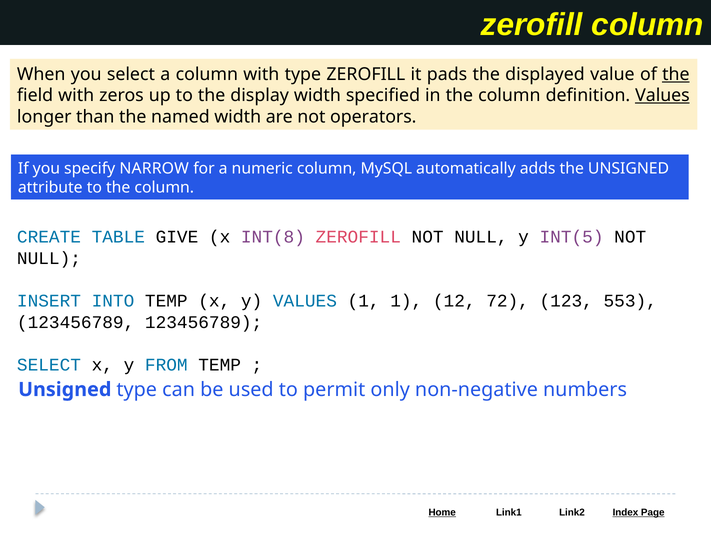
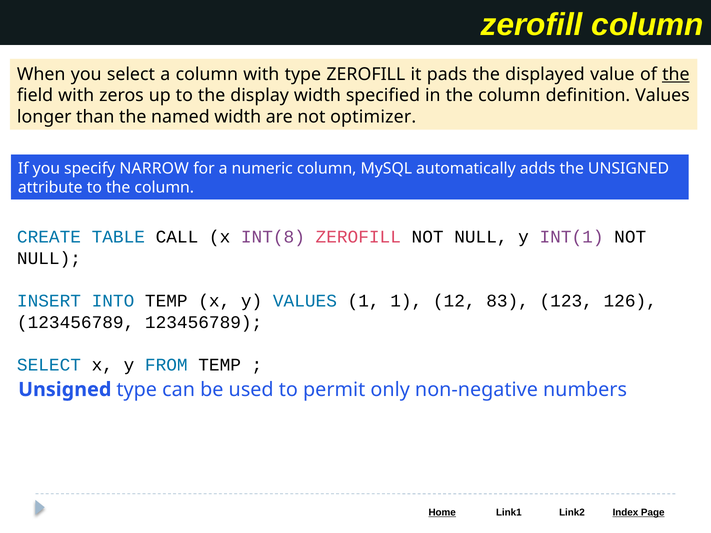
Values underline: present -> none (662, 96)
operators: operators -> optimizer (373, 117)
GIVE: GIVE -> CALL (177, 237)
INT(5: INT(5 -> INT(1 (572, 237)
72: 72 -> 83 (508, 301)
553: 553 -> 126 (630, 301)
